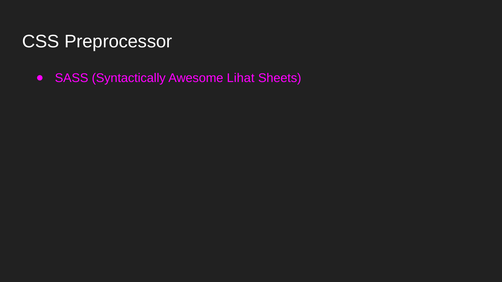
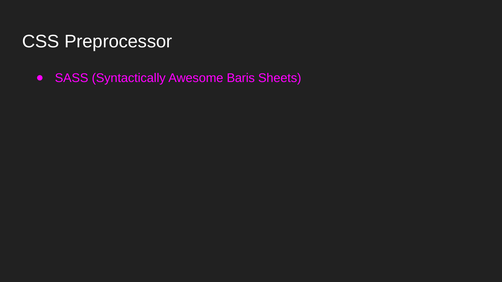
Lihat: Lihat -> Baris (241, 78)
